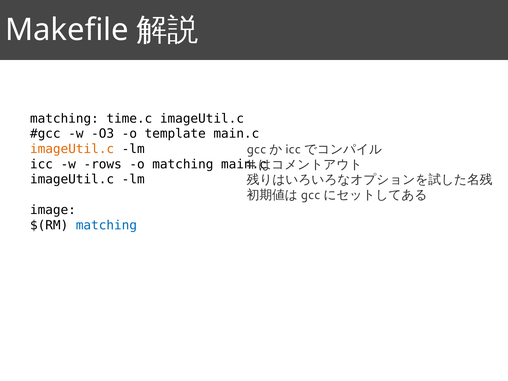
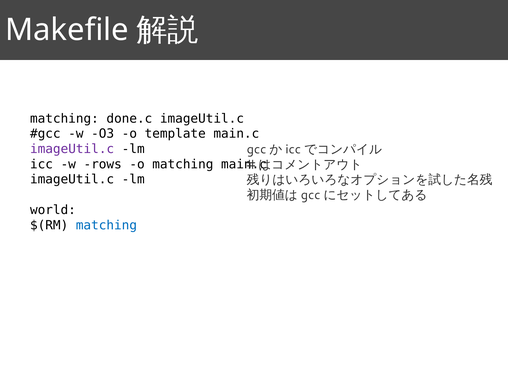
time.c: time.c -> done.c (129, 118)
imageUtil.c colour: orange -> purple (72, 149)
image: image -> world (53, 210)
